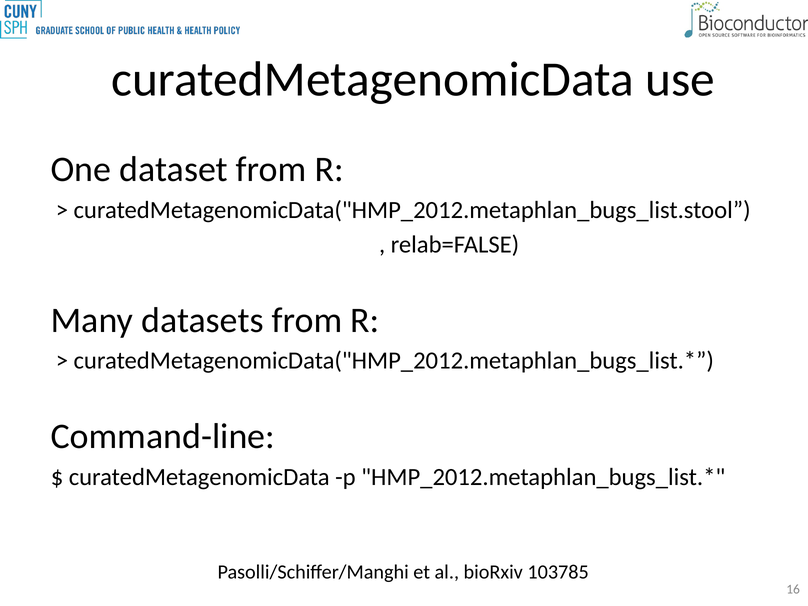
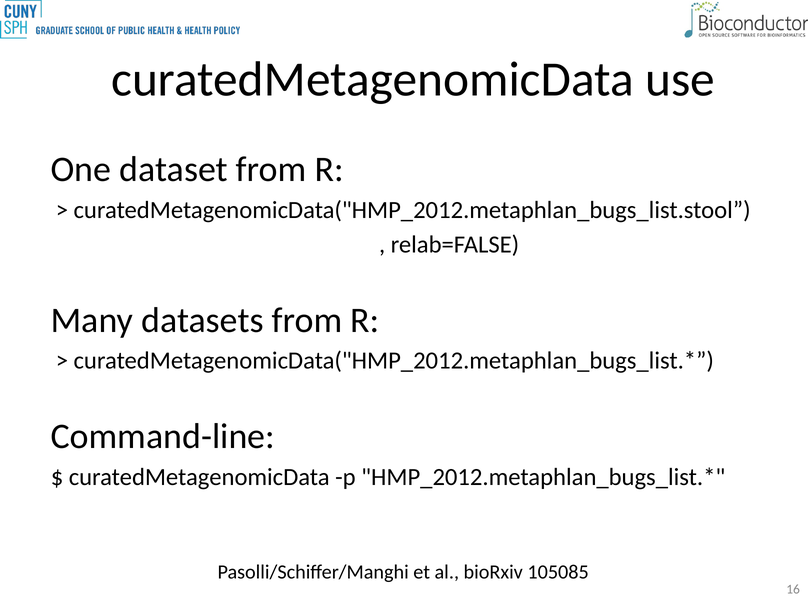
103785: 103785 -> 105085 (558, 572)
